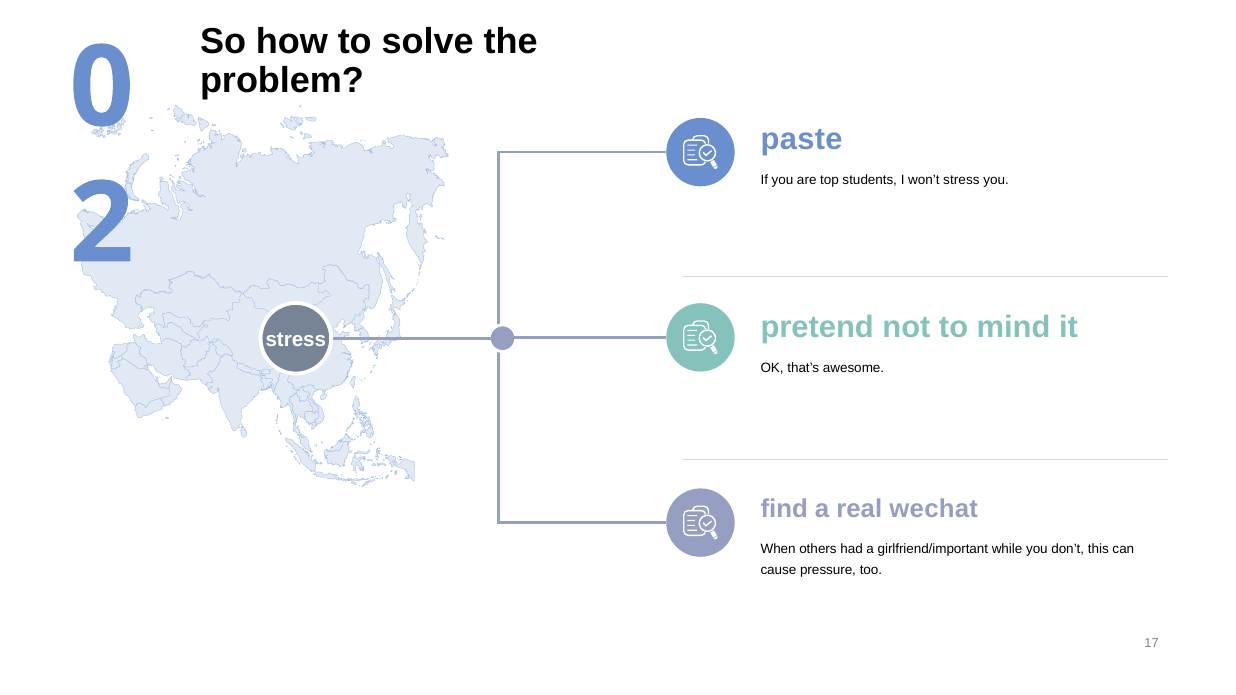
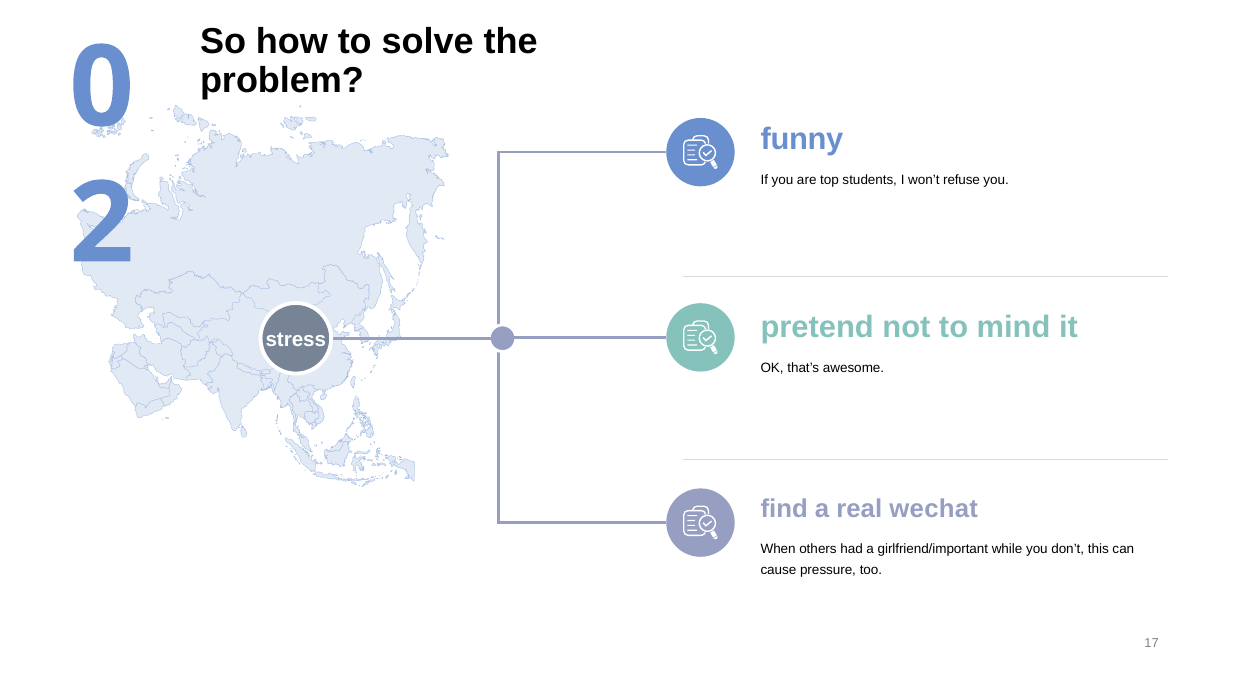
paste: paste -> funny (802, 140)
won’t stress: stress -> refuse (962, 180)
